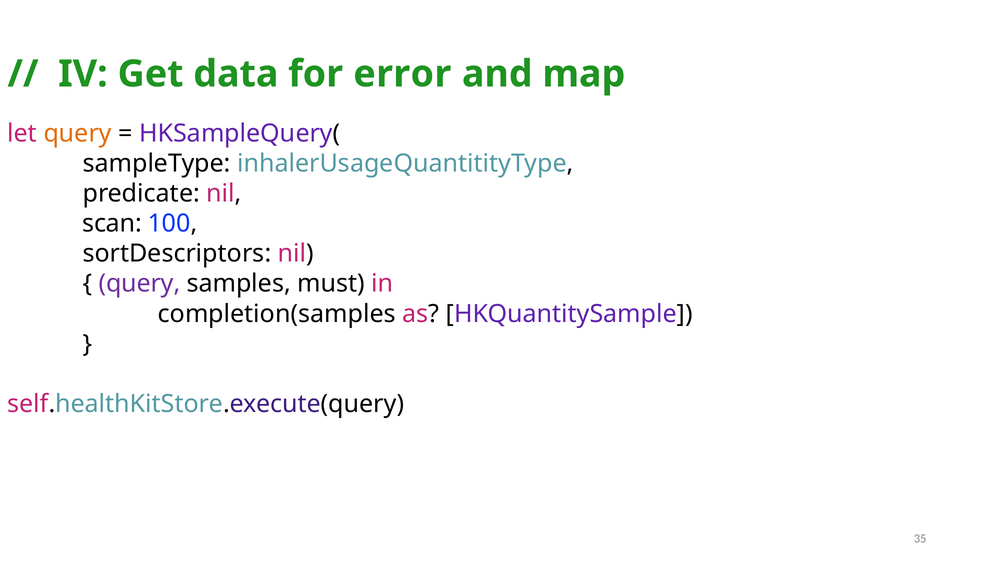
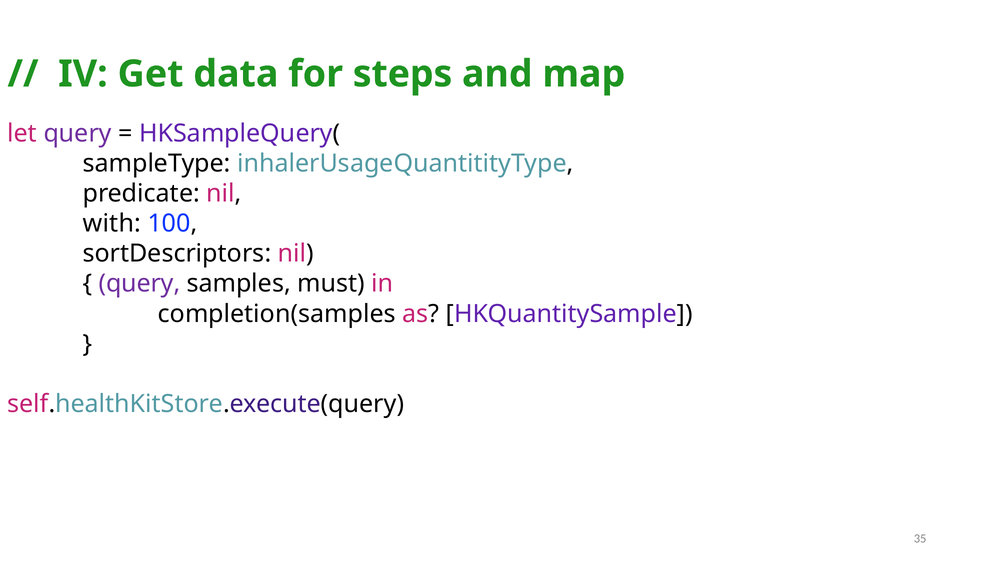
error: error -> steps (403, 74)
query colour: orange -> purple (78, 133)
scan: scan -> with (112, 224)
